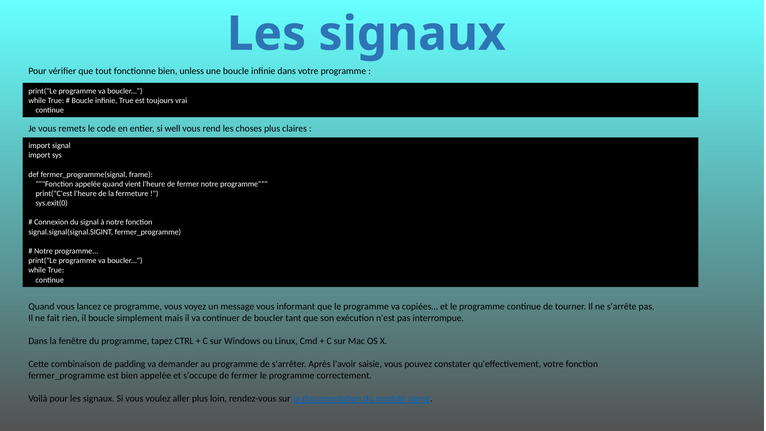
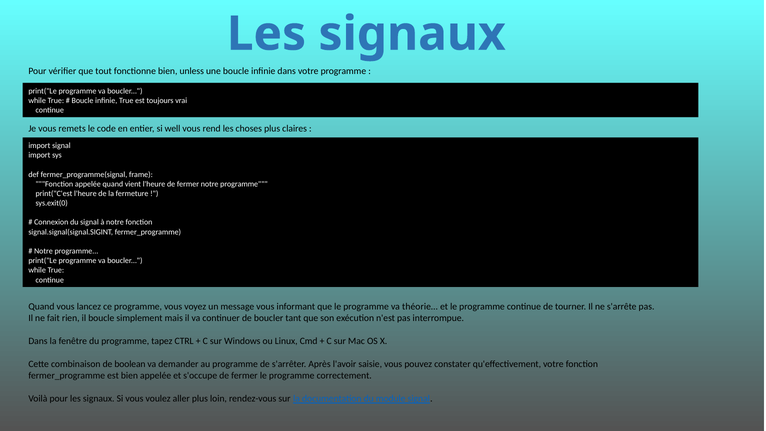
copiées…: copiées… -> théorie… (420, 307)
padding: padding -> boolean (130, 364)
